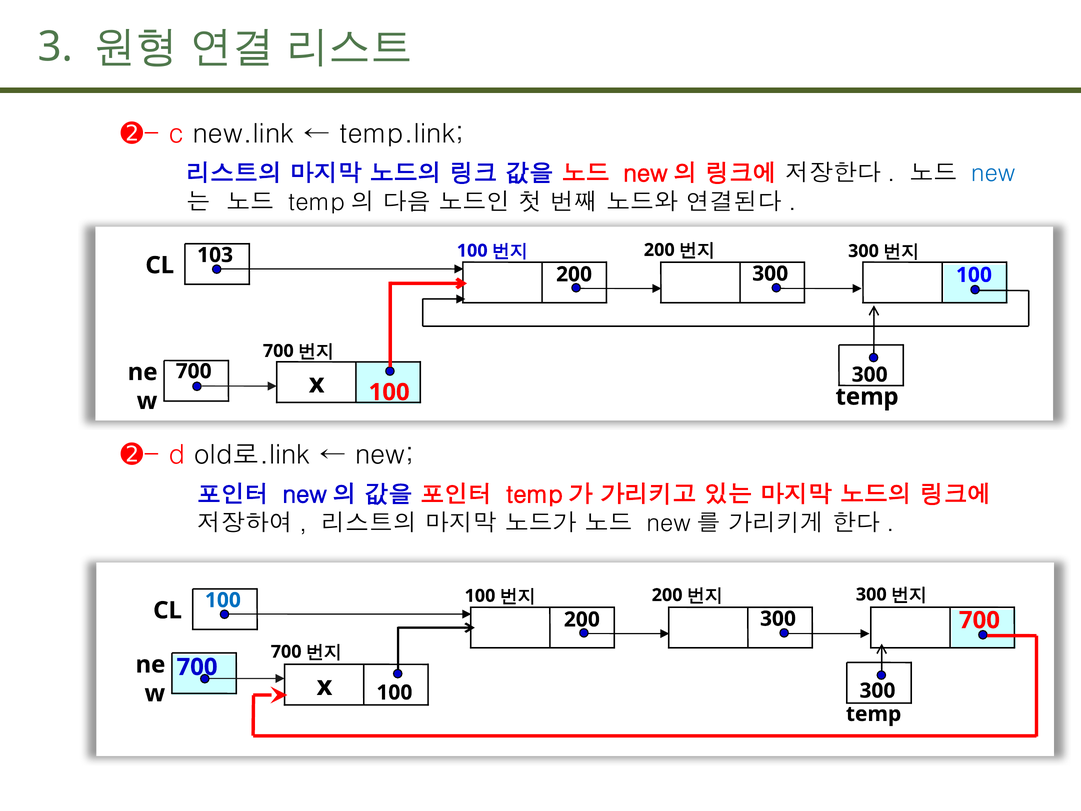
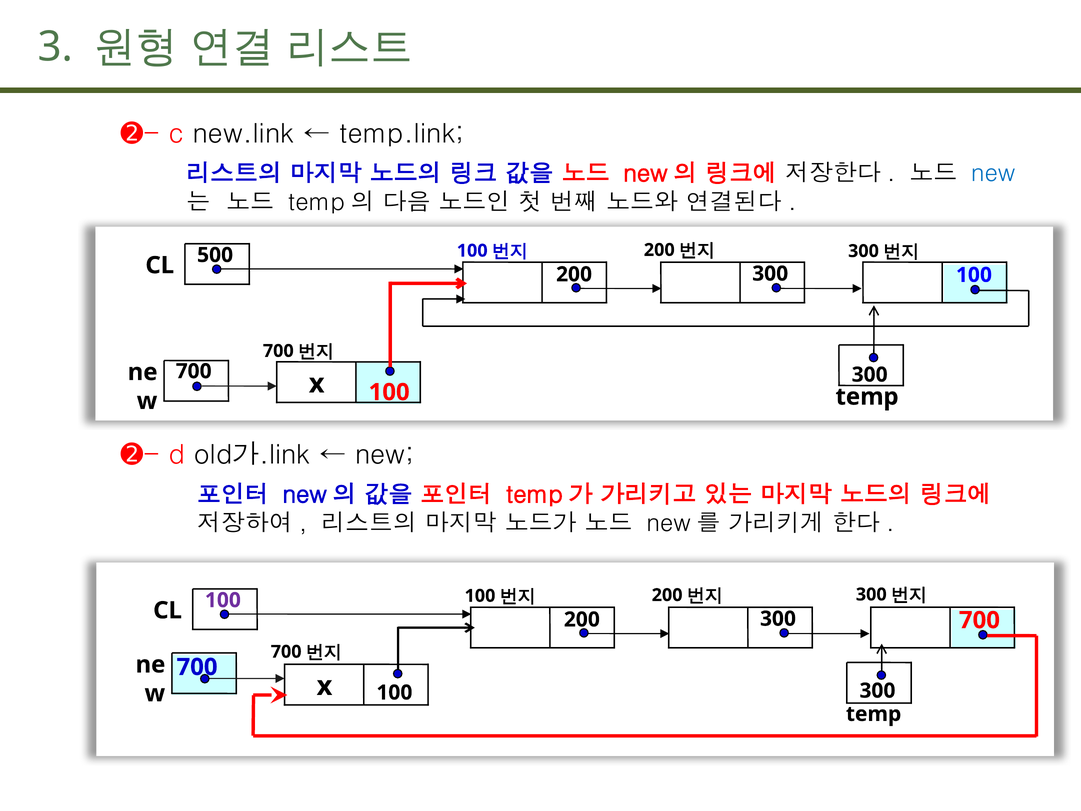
103: 103 -> 500 (215, 255)
old로.link: old로.link -> old가.link (252, 455)
100 colour: blue -> purple (223, 600)
